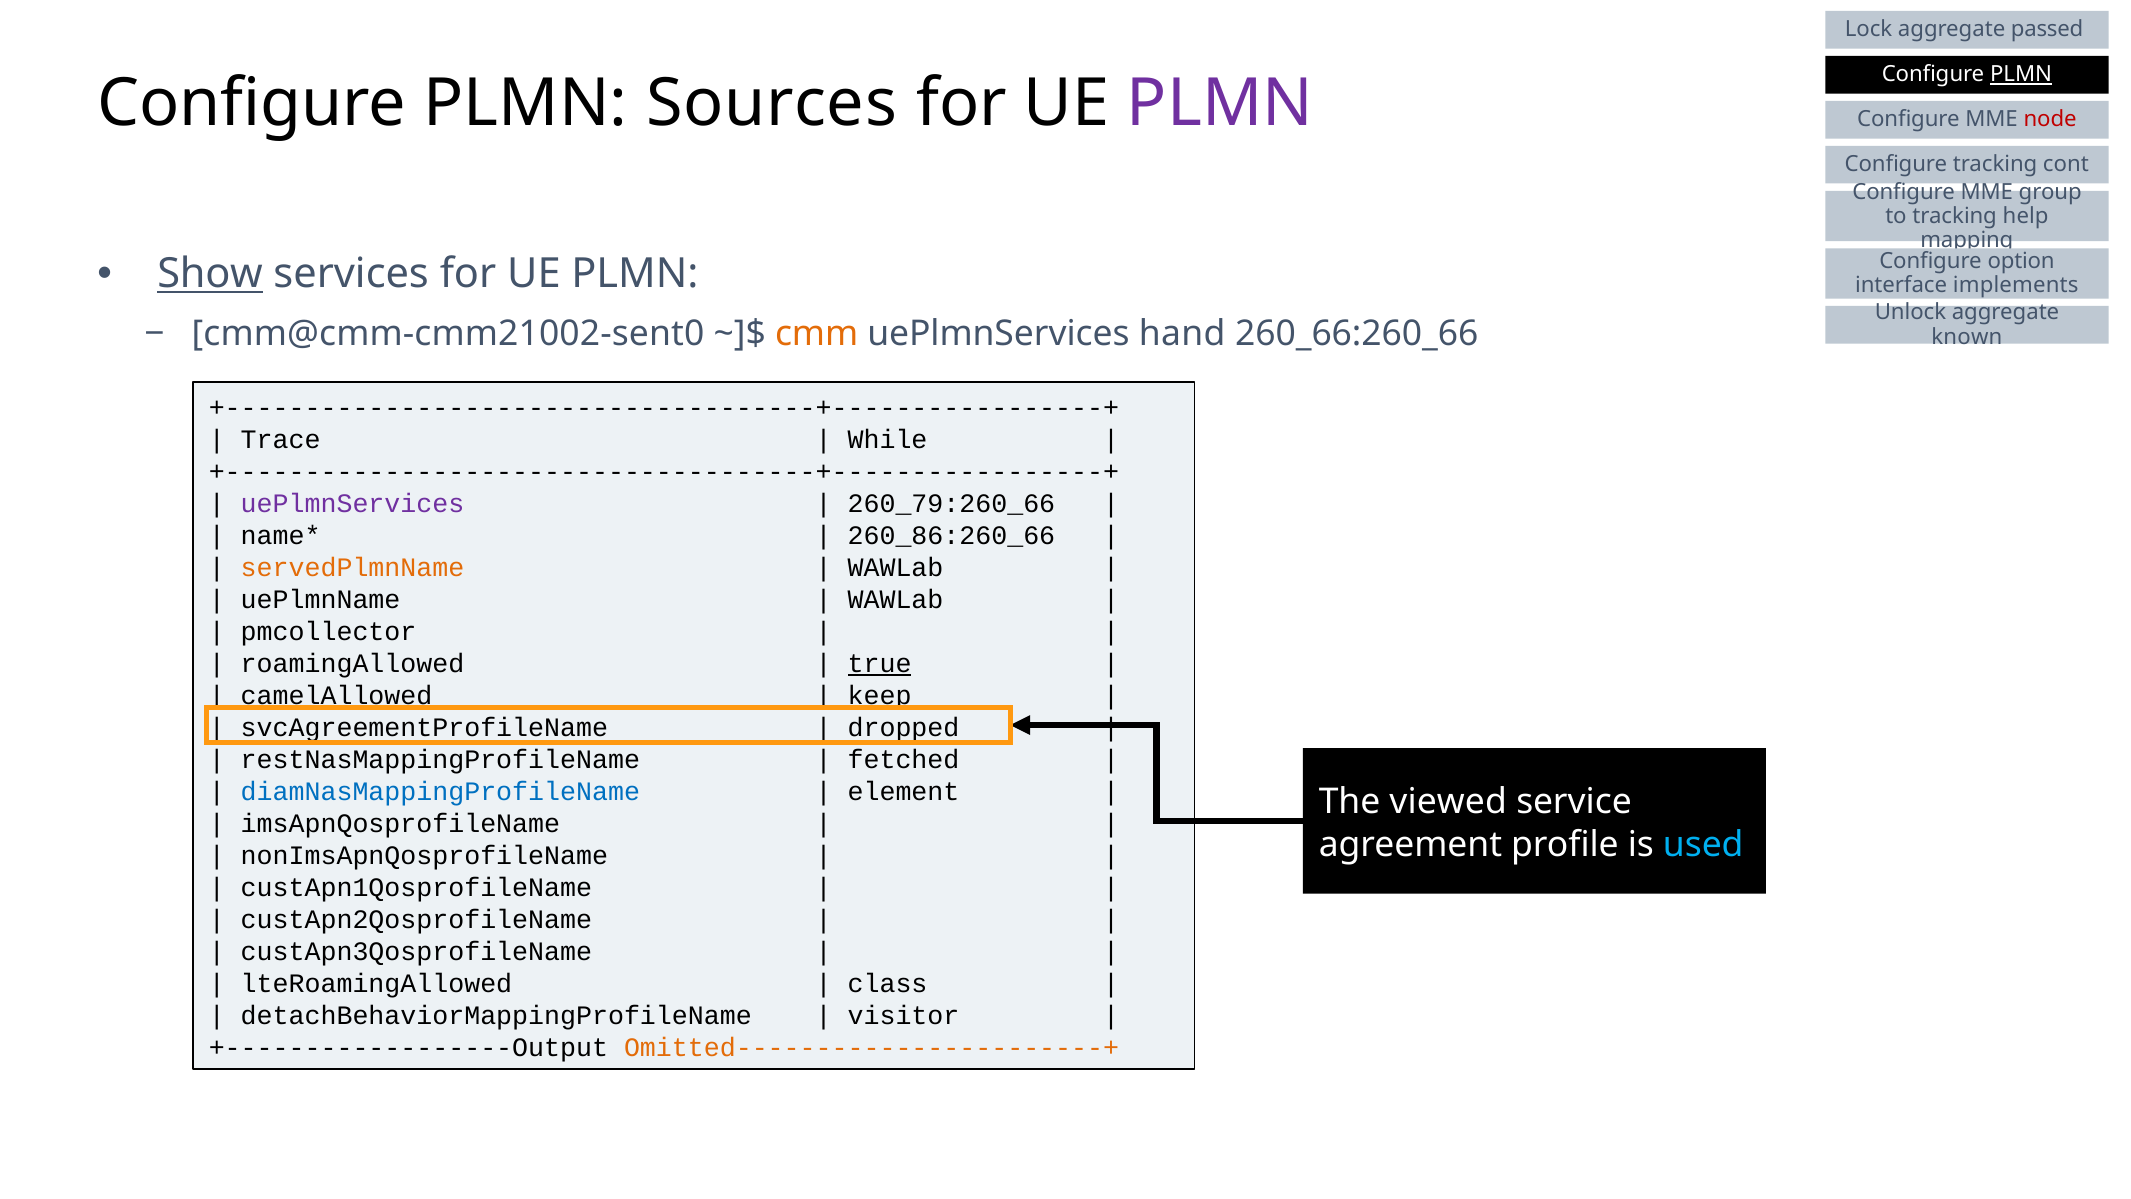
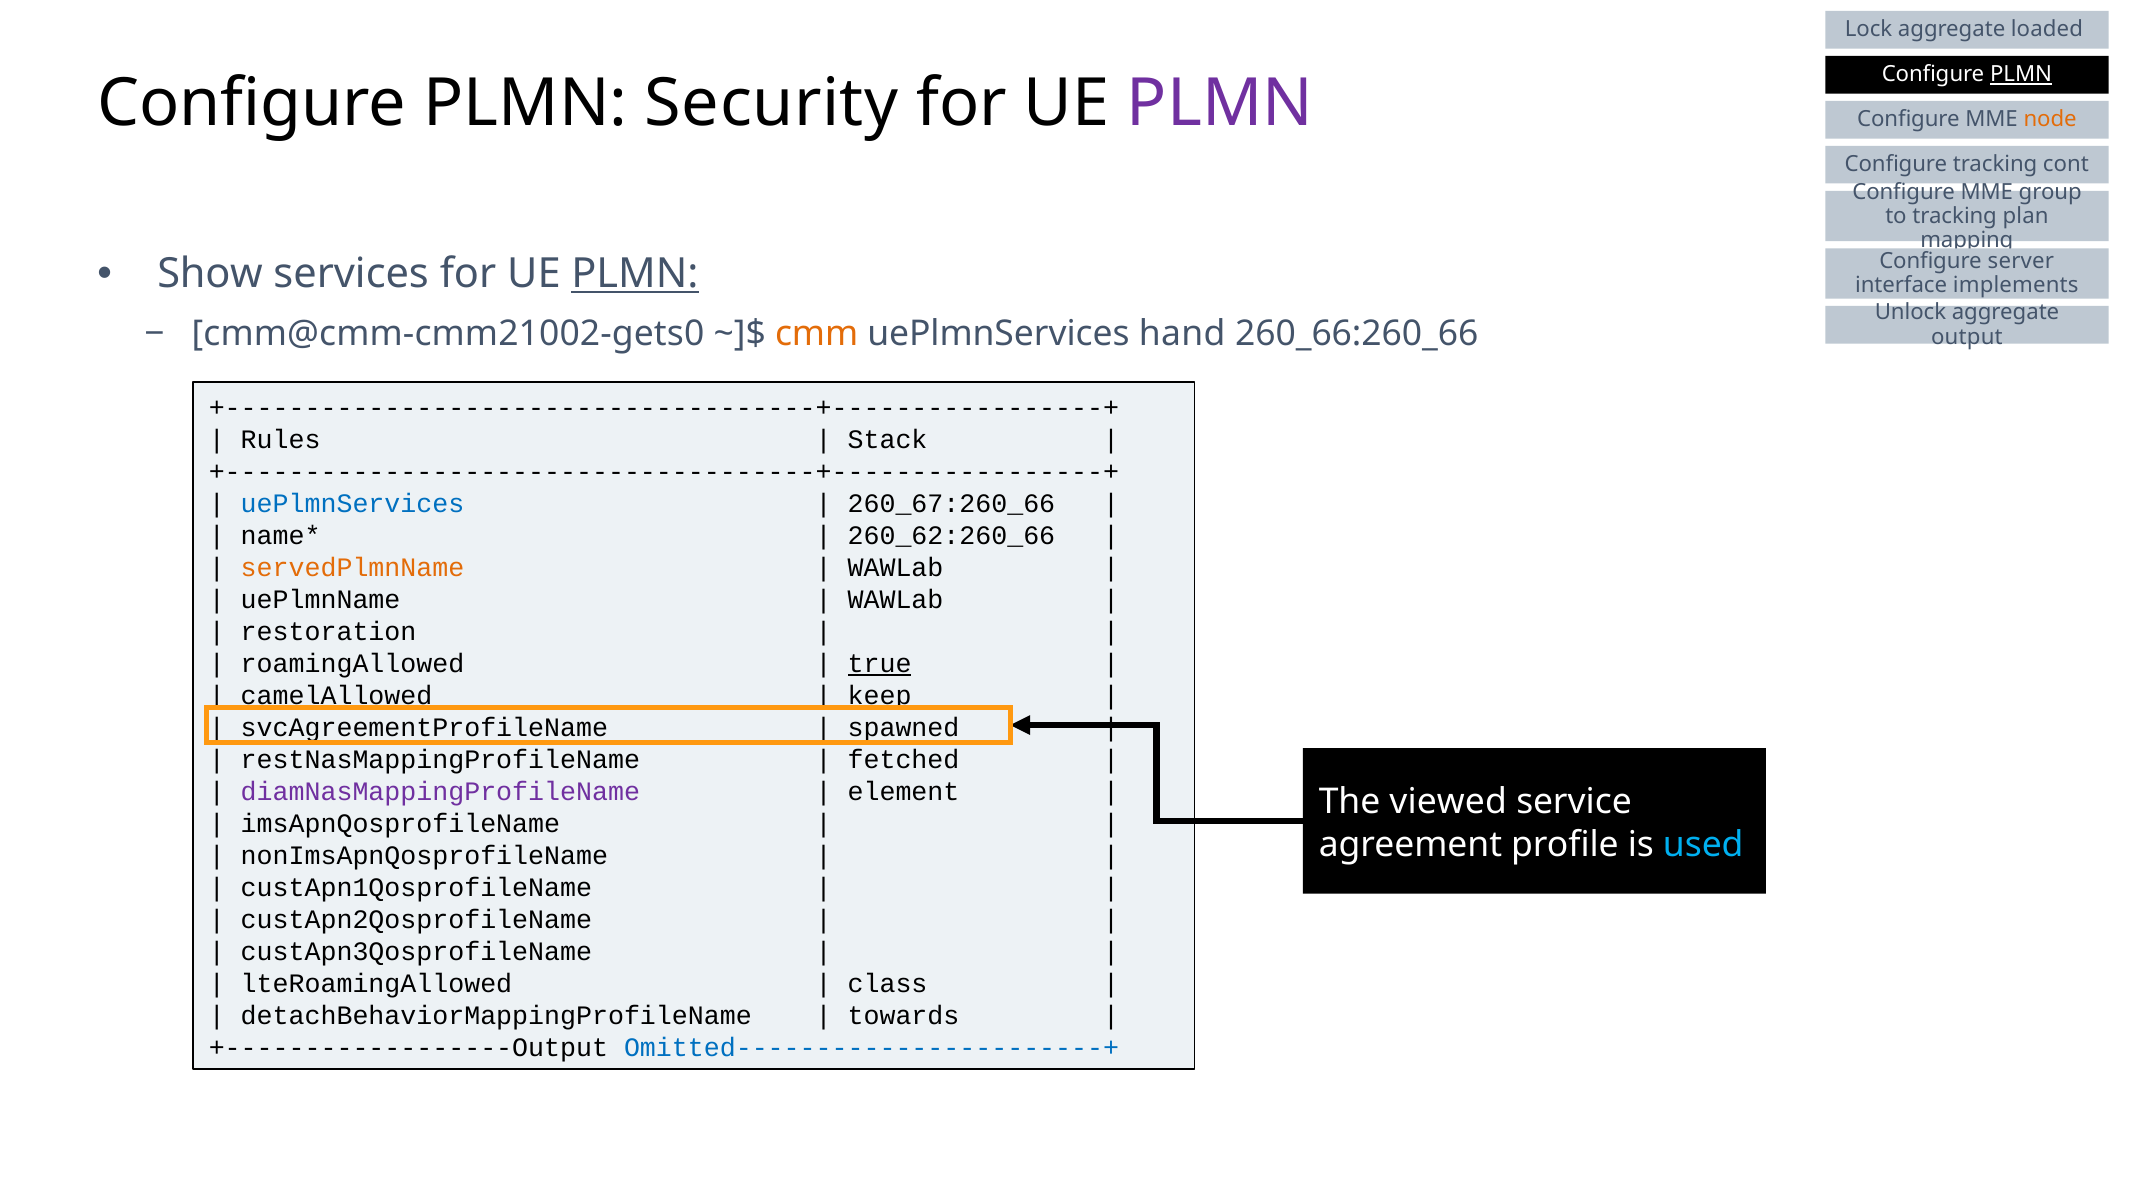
passed: passed -> loaded (2047, 30)
Sources: Sources -> Security (772, 104)
node colour: red -> orange (2050, 120)
help: help -> plan (2026, 216)
Show underline: present -> none (210, 274)
PLMN underline: none -> present (635, 274)
option: option -> server (2021, 261)
cmm@cmm-cmm21002-sent0: cmm@cmm-cmm21002-sent0 -> cmm@cmm-cmm21002-gets0 (448, 333)
known: known -> output (1967, 337)
Trace: Trace -> Rules (281, 440)
While: While -> Stack (888, 440)
uePlmnServices colour: purple -> blue (353, 504)
260_79:260_66: 260_79:260_66 -> 260_67:260_66 (951, 504)
260_86:260_66: 260_86:260_66 -> 260_62:260_66 (951, 536)
pmcollector: pmcollector -> restoration (329, 632)
dropped: dropped -> spawned (903, 727)
diamNasMappingProfileName colour: blue -> purple (440, 791)
visitor: visitor -> towards (903, 1015)
Omitted-----------------------+ colour: orange -> blue (872, 1047)
